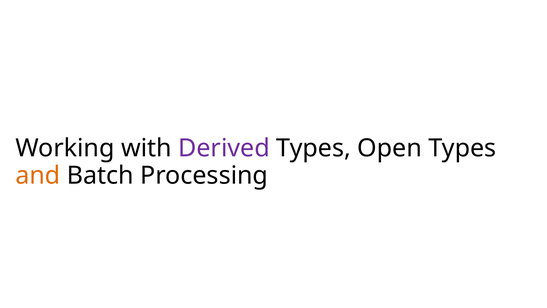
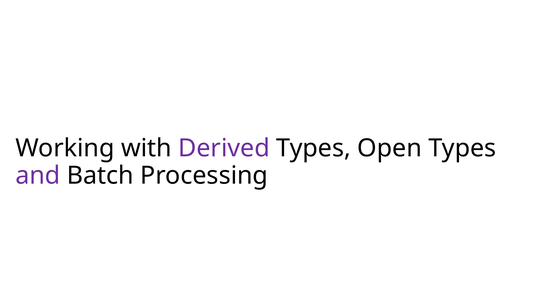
and colour: orange -> purple (38, 175)
